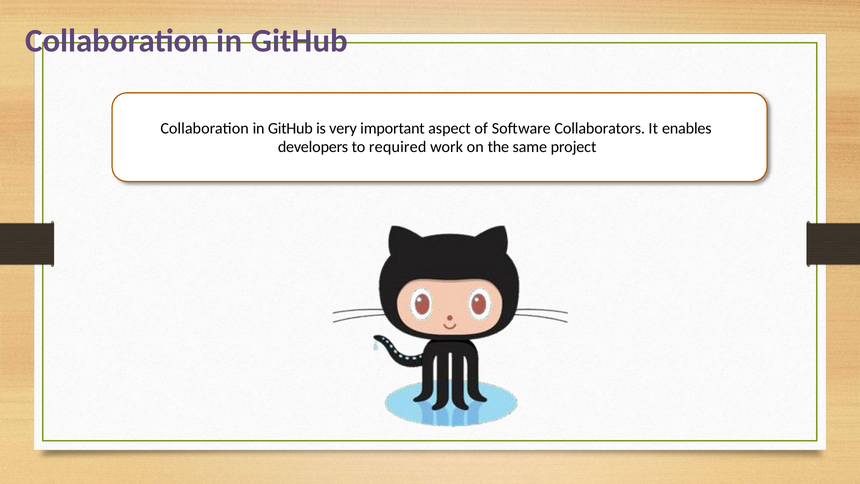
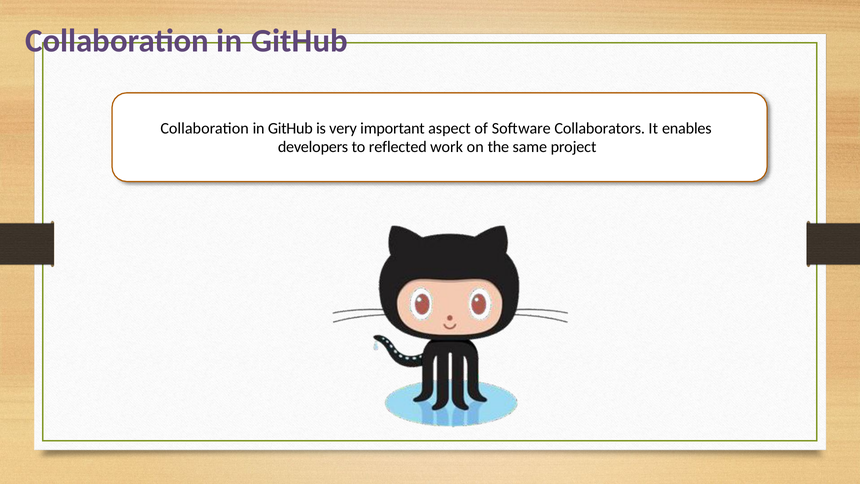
required: required -> reflected (398, 147)
